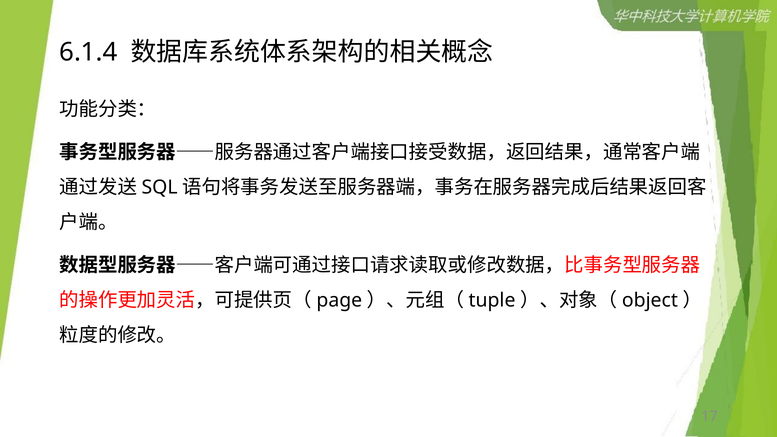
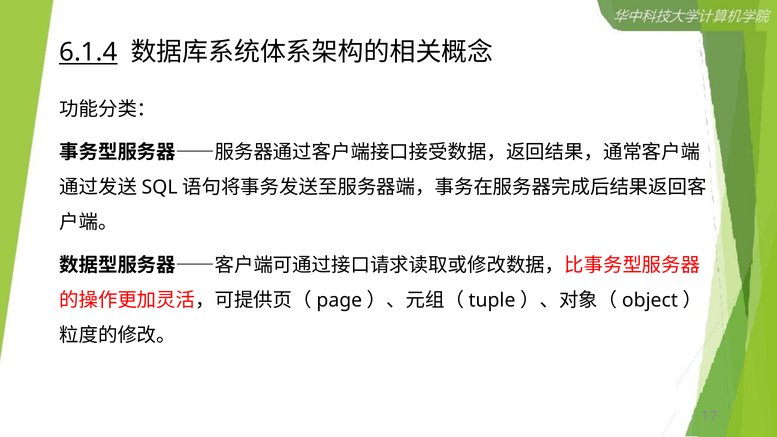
6.1.4 underline: none -> present (88, 52)
